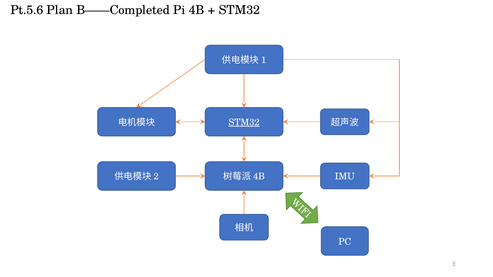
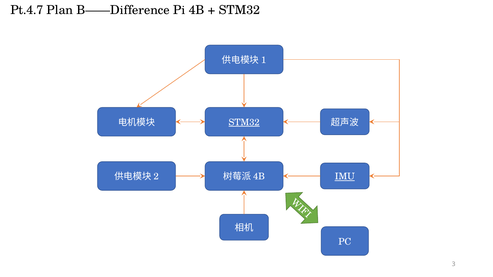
Pt.5.6: Pt.5.6 -> Pt.4.7 (27, 10)
B——Completed: B——Completed -> B——Difference (123, 10)
IMU underline: none -> present (345, 177)
